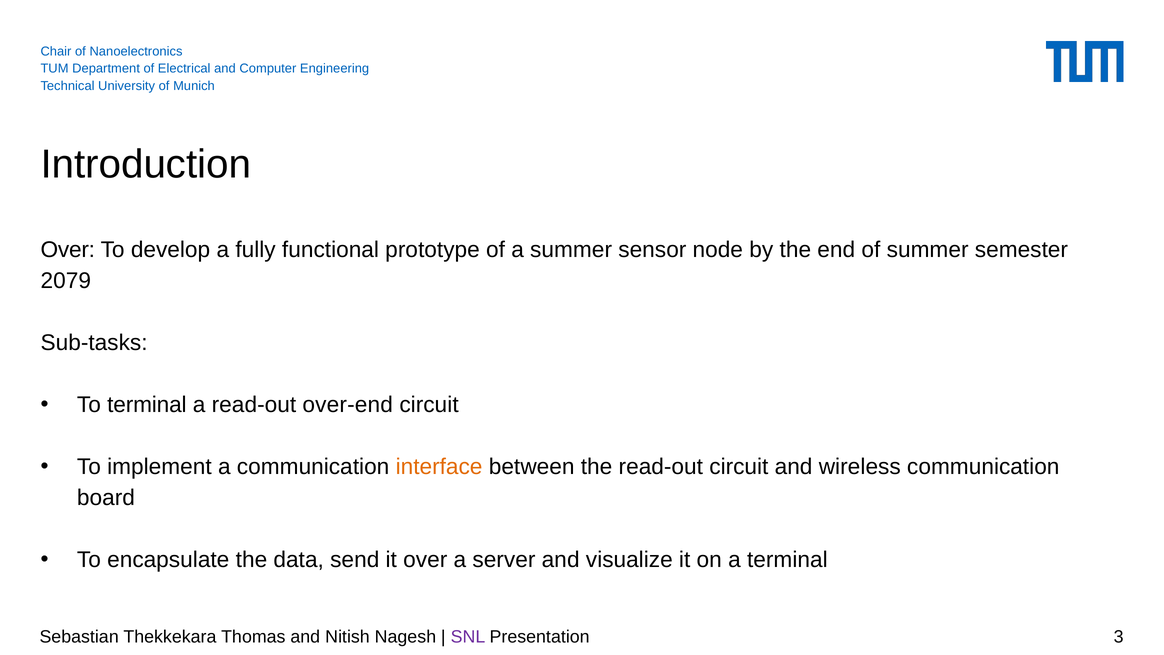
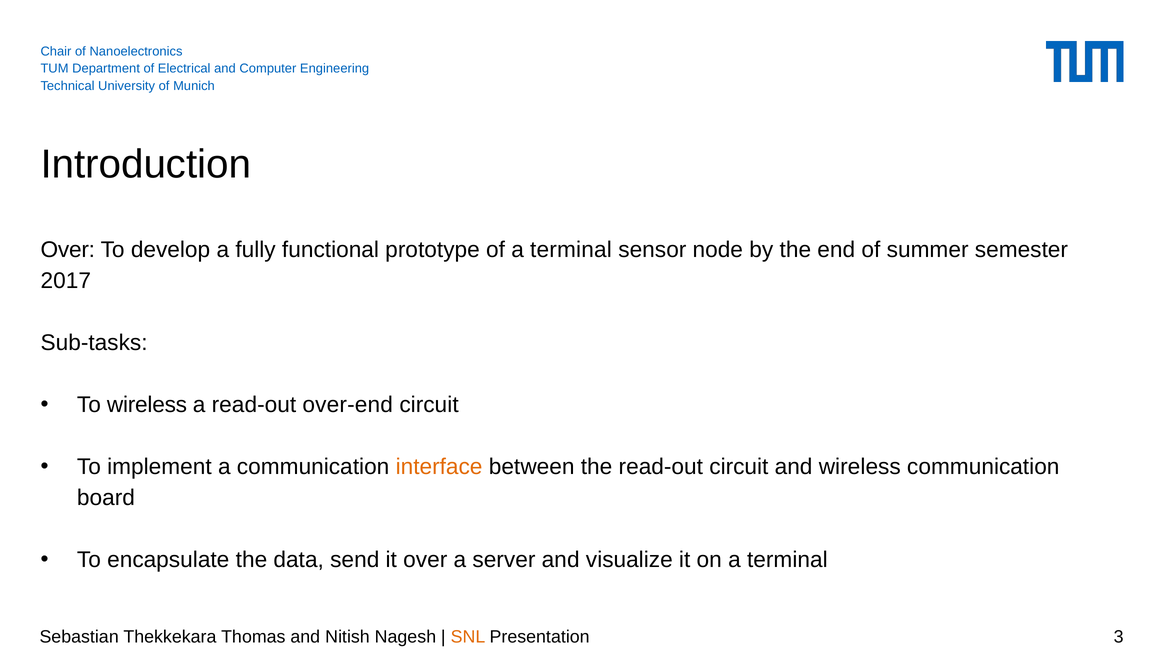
of a summer: summer -> terminal (571, 250)
2079: 2079 -> 2017 (66, 281)
To terminal: terminal -> wireless (147, 405)
SNL colour: purple -> orange (468, 637)
